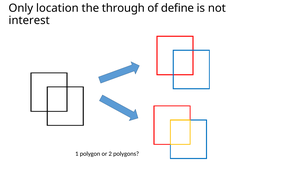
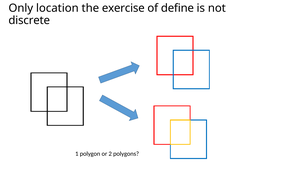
through: through -> exercise (123, 8)
interest: interest -> discrete (29, 20)
